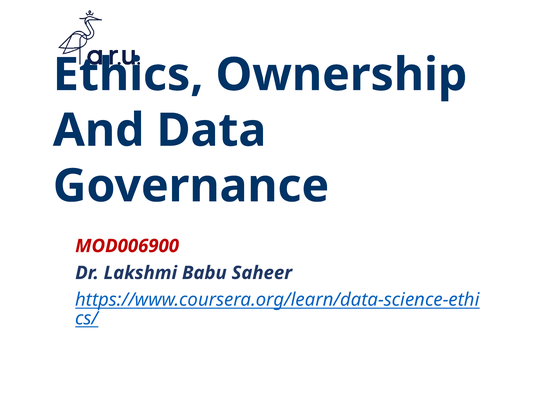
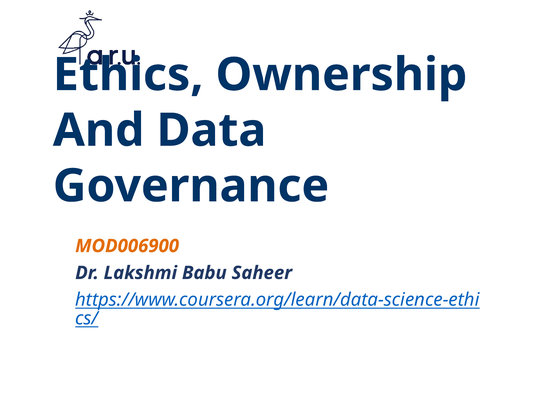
MOD006900 colour: red -> orange (127, 246)
